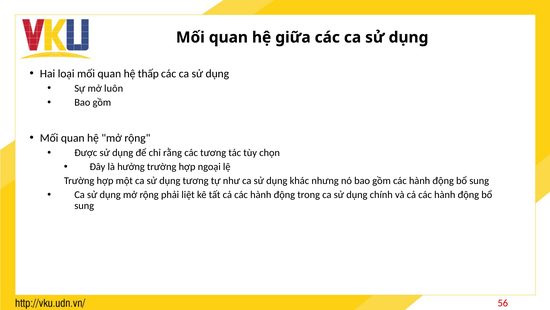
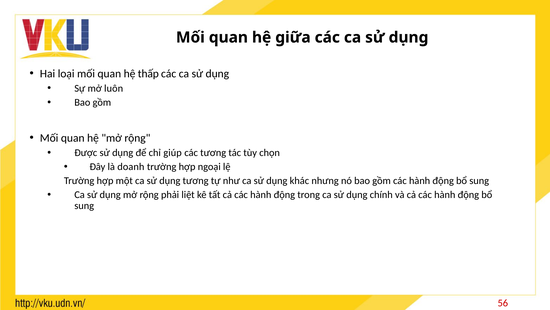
rằng: rằng -> giúp (173, 152)
hưởng: hưởng -> doanh (131, 166)
